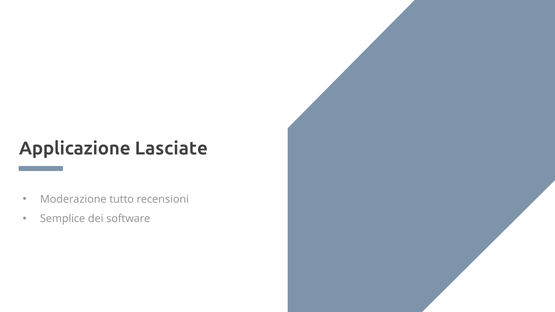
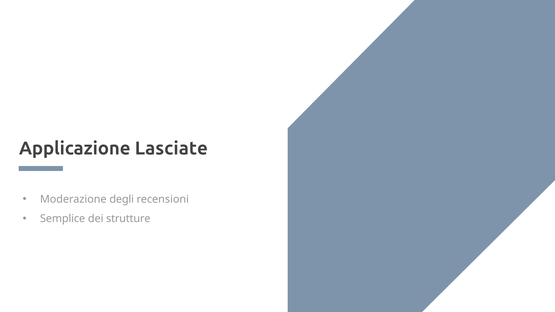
tutto: tutto -> degli (122, 199)
software: software -> strutture (128, 219)
